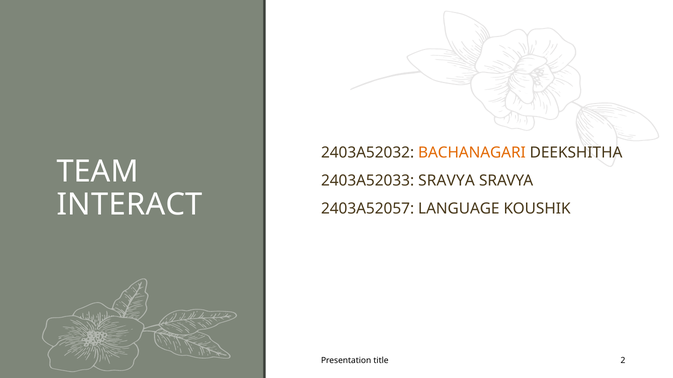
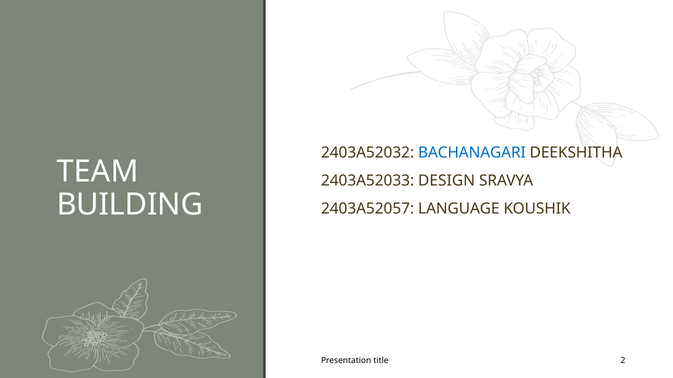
BACHANAGARI colour: orange -> blue (472, 153)
2403A52033 SRAVYA: SRAVYA -> DESIGN (447, 181)
INTERACT: INTERACT -> BUILDING (130, 205)
